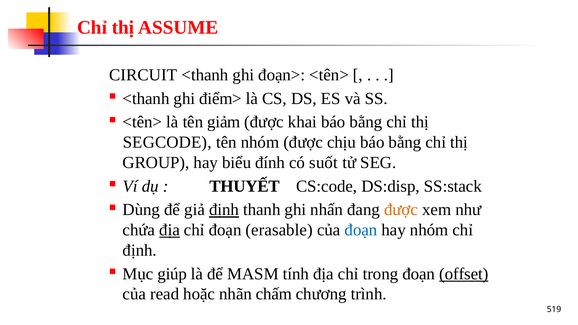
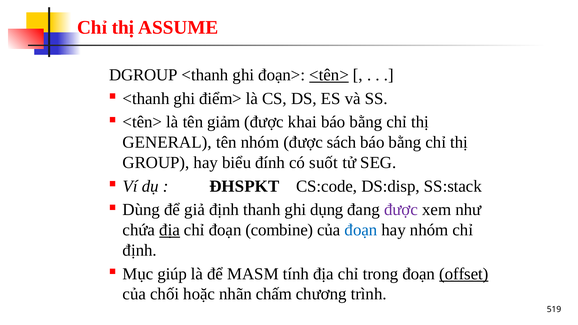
CIRCUIT: CIRCUIT -> DGROUP (143, 75)
<tên> underline: none -> present (329, 75)
SEGCODE: SEGCODE -> GENERAL (167, 142)
chịu: chịu -> sách (342, 142)
THUYẾT: THUYẾT -> ĐHSPKT (244, 186)
định underline: present -> none (224, 210)
nhấn: nhấn -> dụng (327, 210)
được colour: orange -> purple (401, 210)
erasable: erasable -> combine (279, 230)
read: read -> chối (165, 294)
